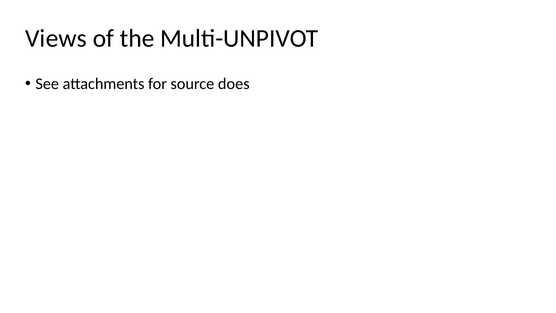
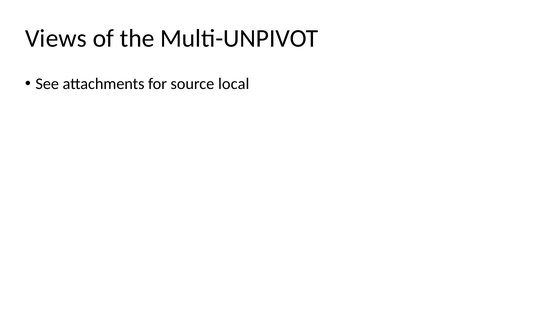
does: does -> local (234, 84)
